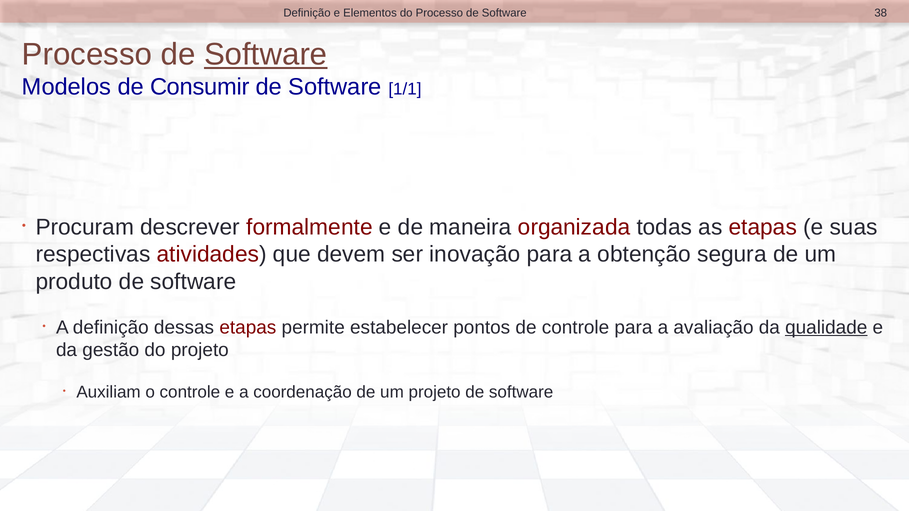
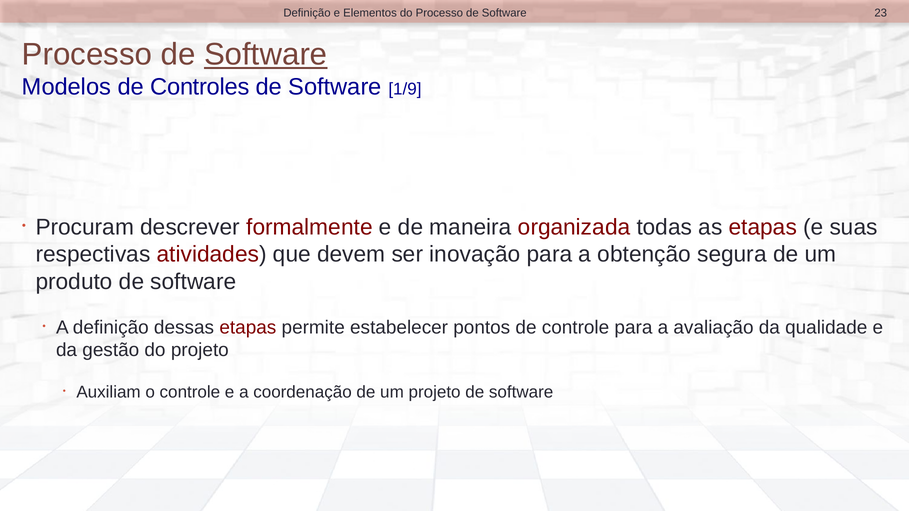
38: 38 -> 23 (881, 13)
Consumir: Consumir -> Controles (200, 87)
1/1: 1/1 -> 1/9 (405, 89)
qualidade underline: present -> none (826, 328)
